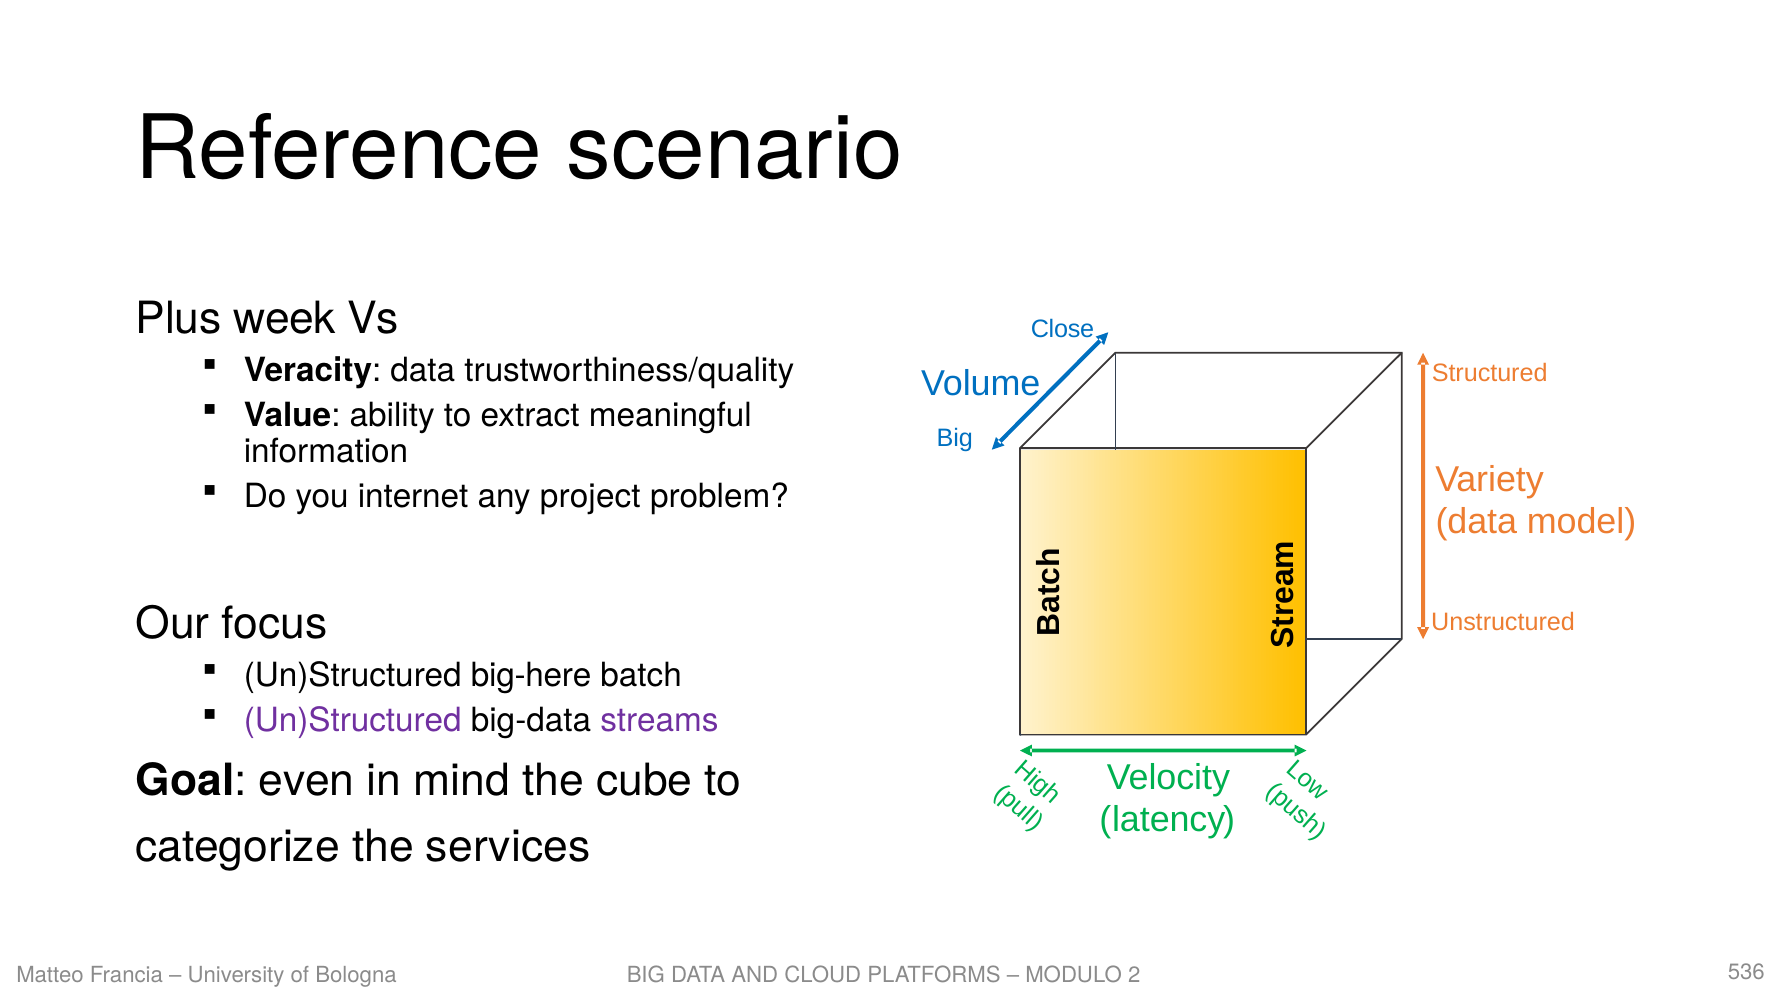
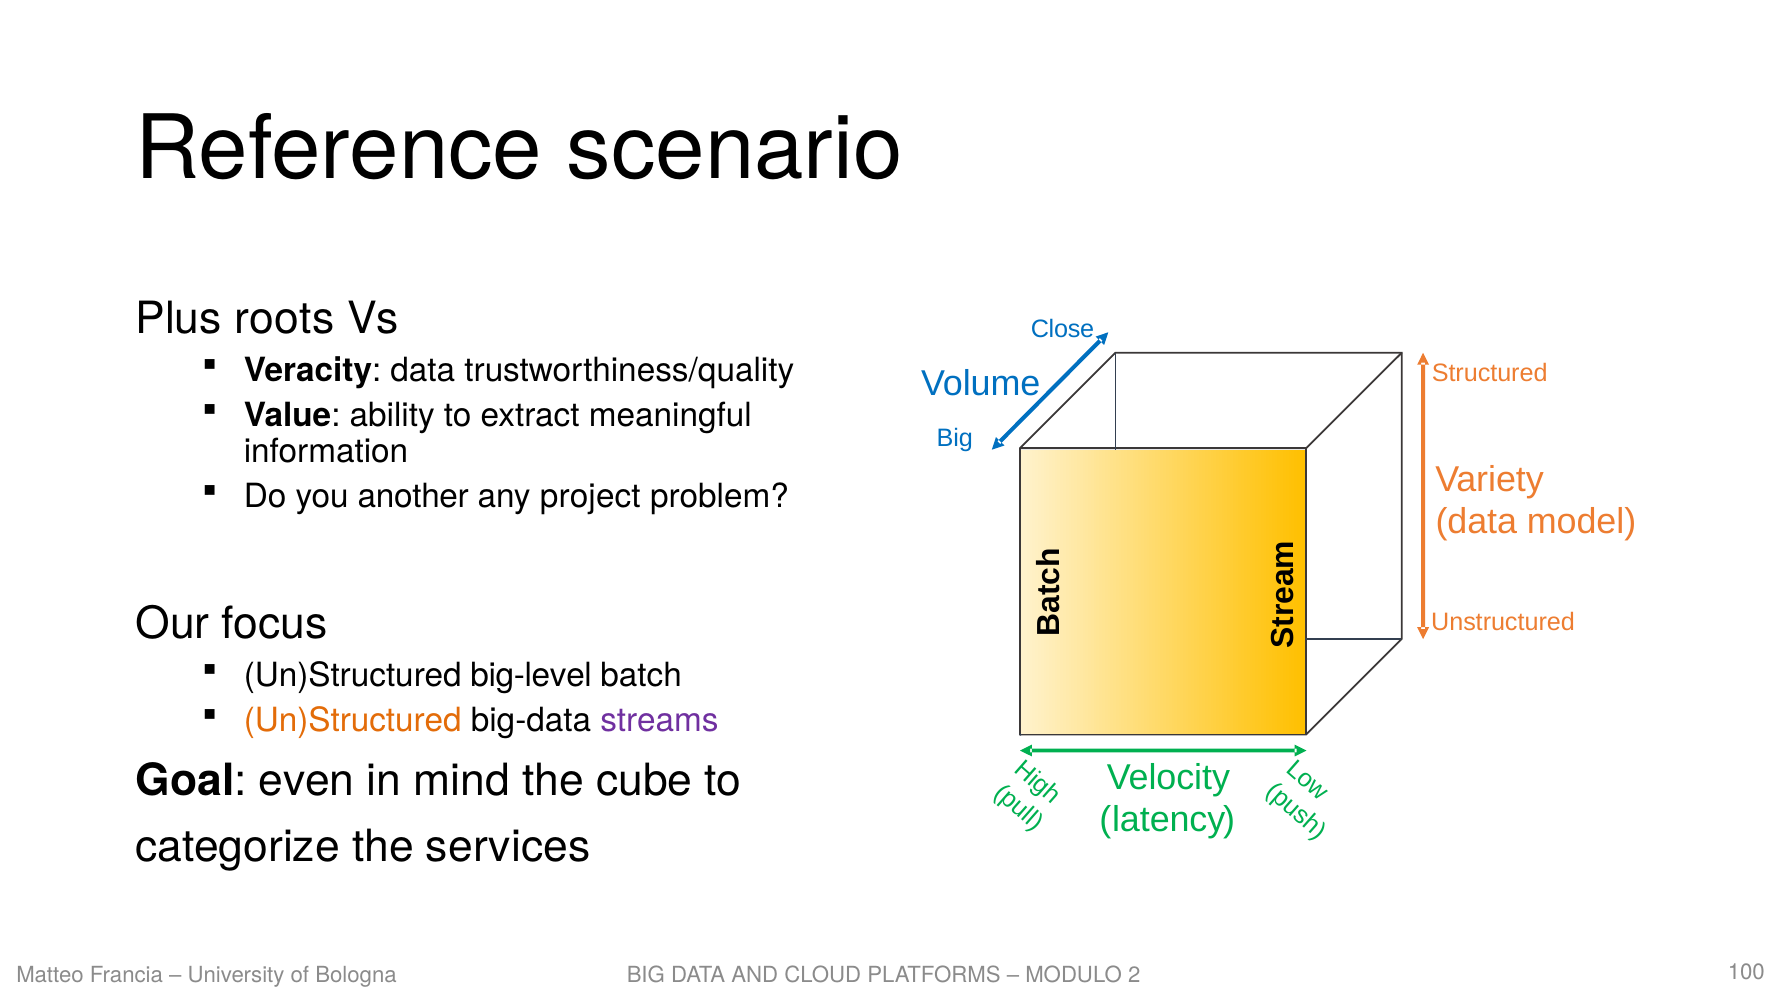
week: week -> roots (284, 319)
internet: internet -> another (413, 497)
big-here: big-here -> big-level (531, 675)
Un)Structured colour: purple -> orange (353, 720)
536: 536 -> 100 (1746, 972)
